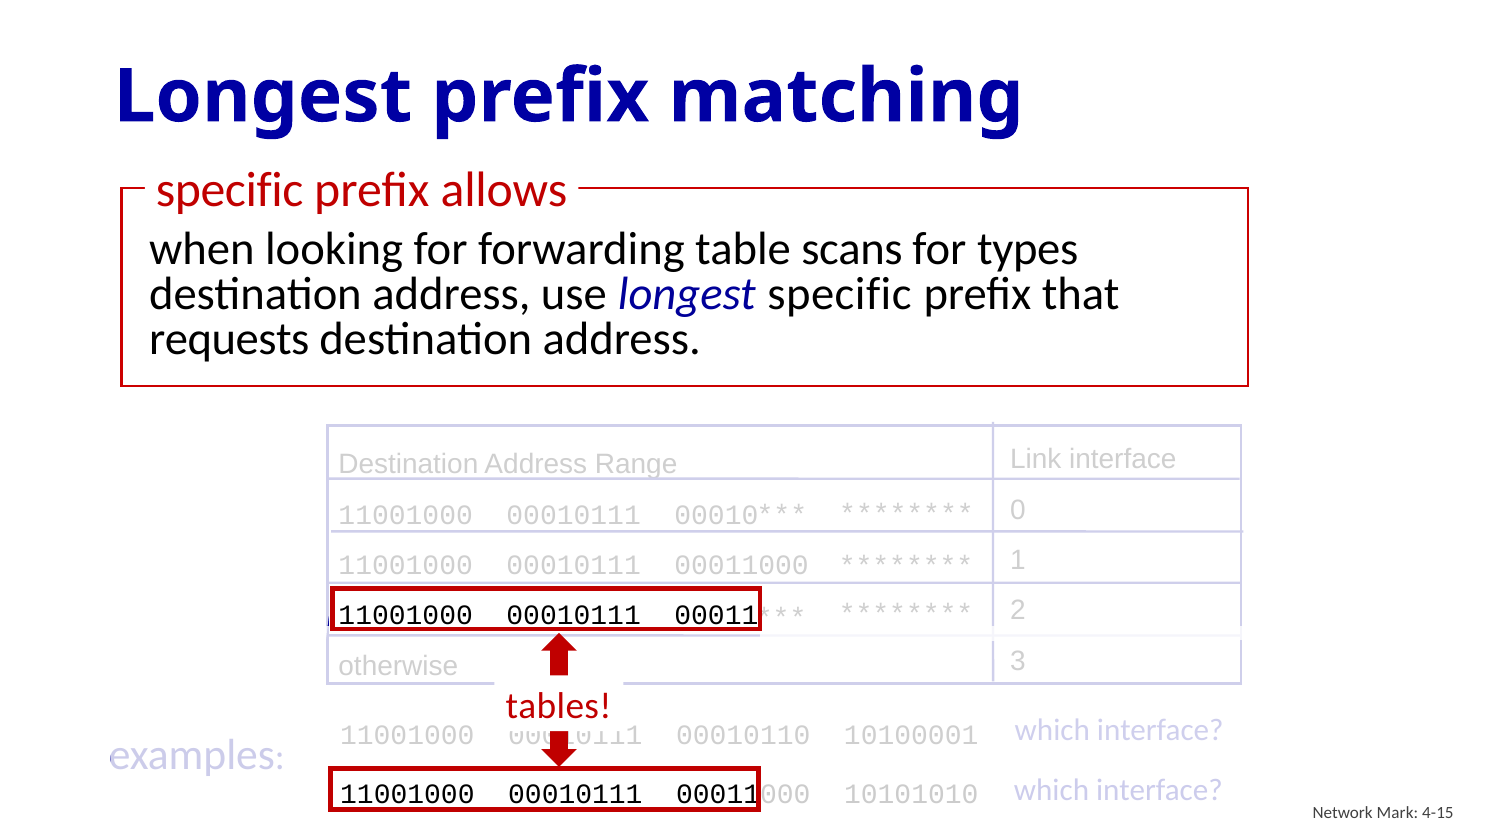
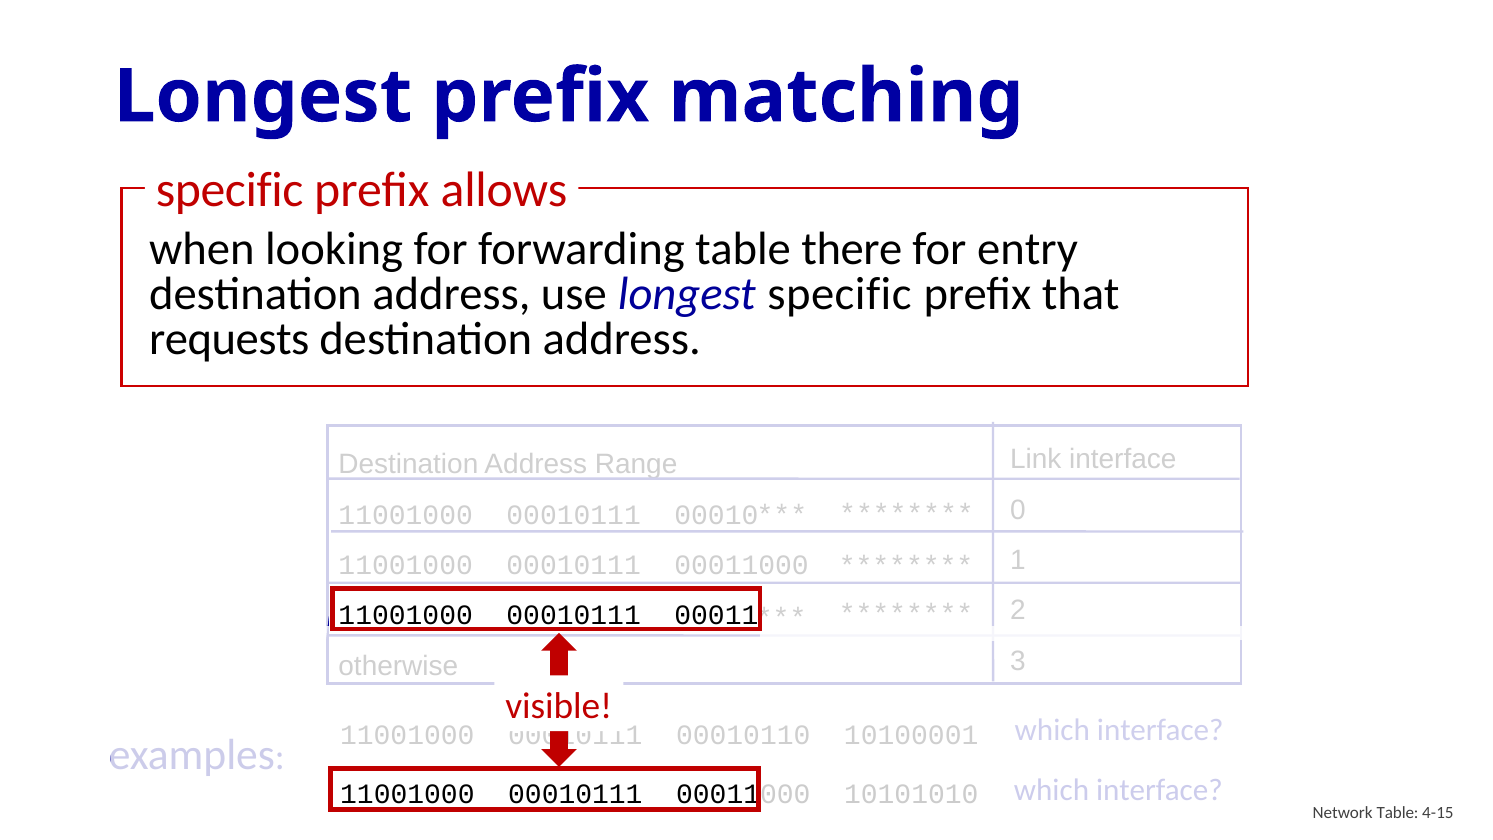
scans: scans -> there (852, 249)
types: types -> entry (1027, 249)
tables: tables -> visible (559, 706)
Network Mark: Mark -> Table (1398, 812)
